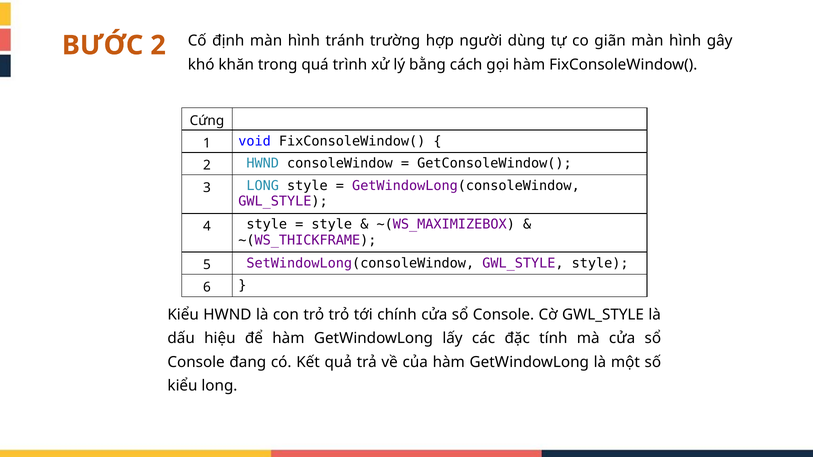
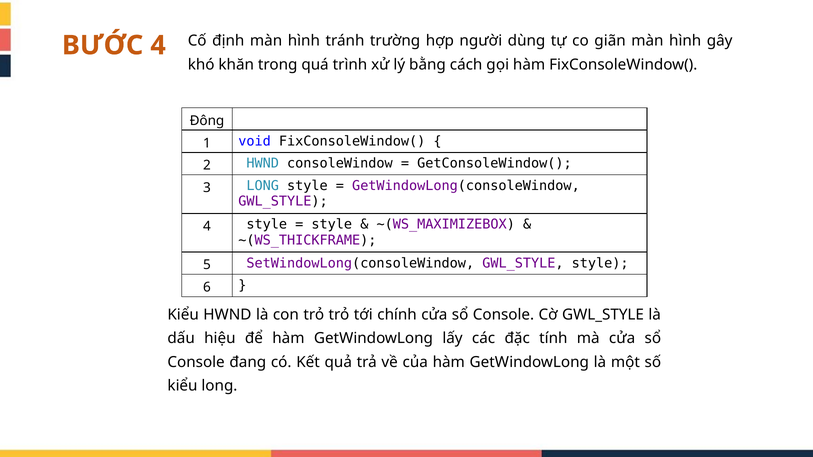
BƯỚC 2: 2 -> 4 (158, 45)
Cứng: Cứng -> Đông (207, 121)
